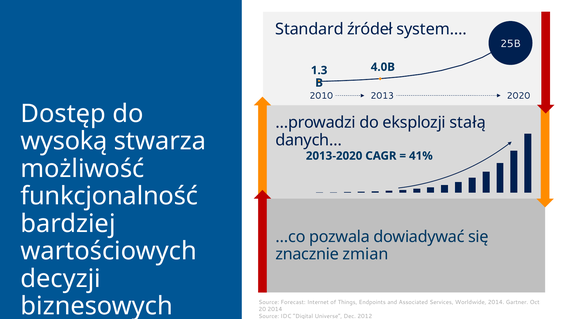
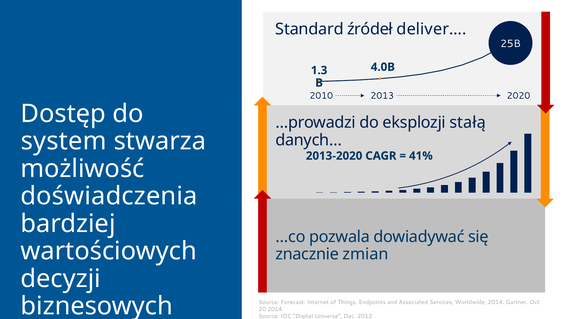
system…: system… -> deliver… (432, 29)
wysoką: wysoką -> system (64, 141)
funkcjonalność: funkcjonalność -> doświadczenia (109, 196)
